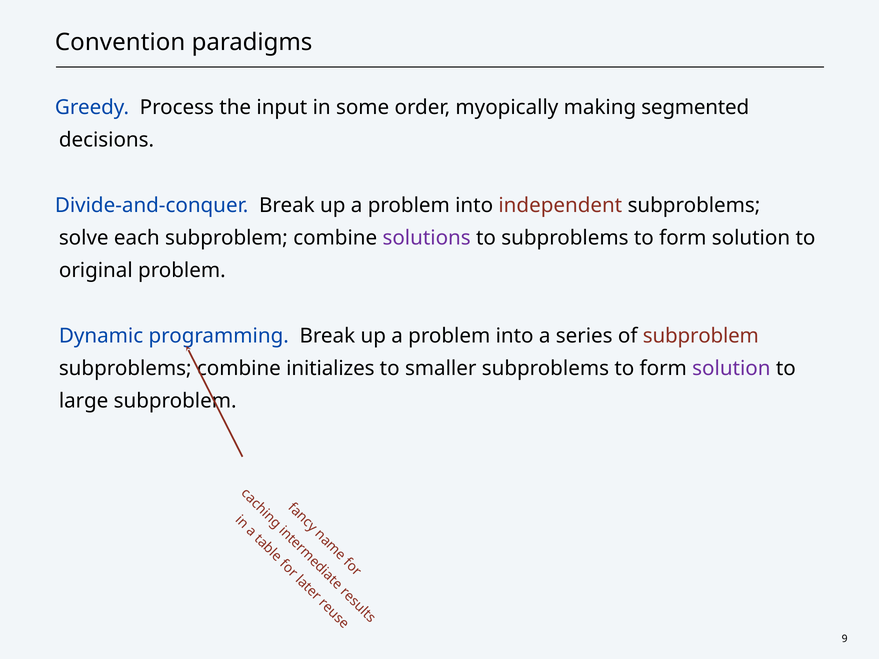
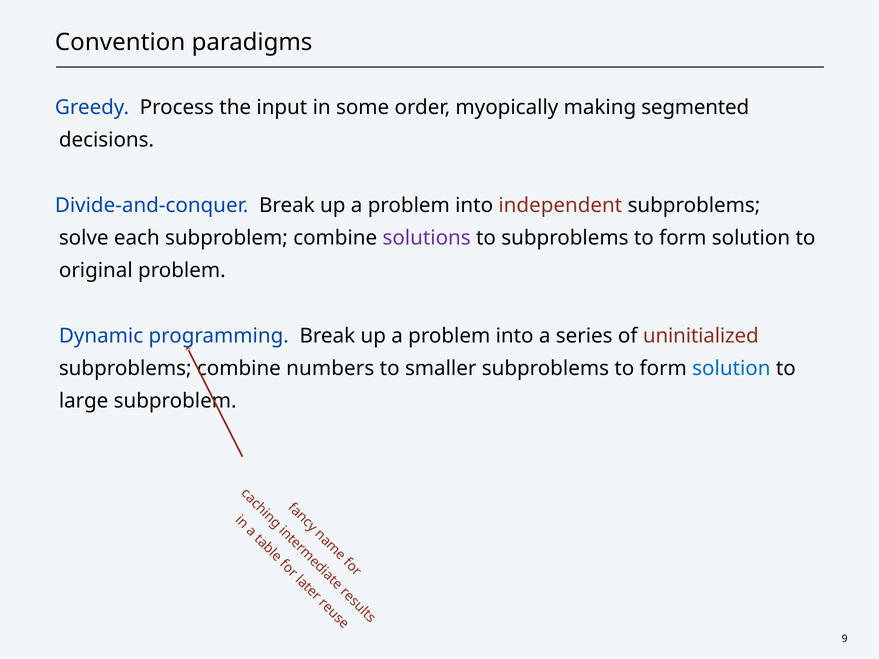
of subproblem: subproblem -> uninitialized (701, 336)
initializes: initializes -> numbers (330, 369)
solution colour: purple -> blue (731, 369)
